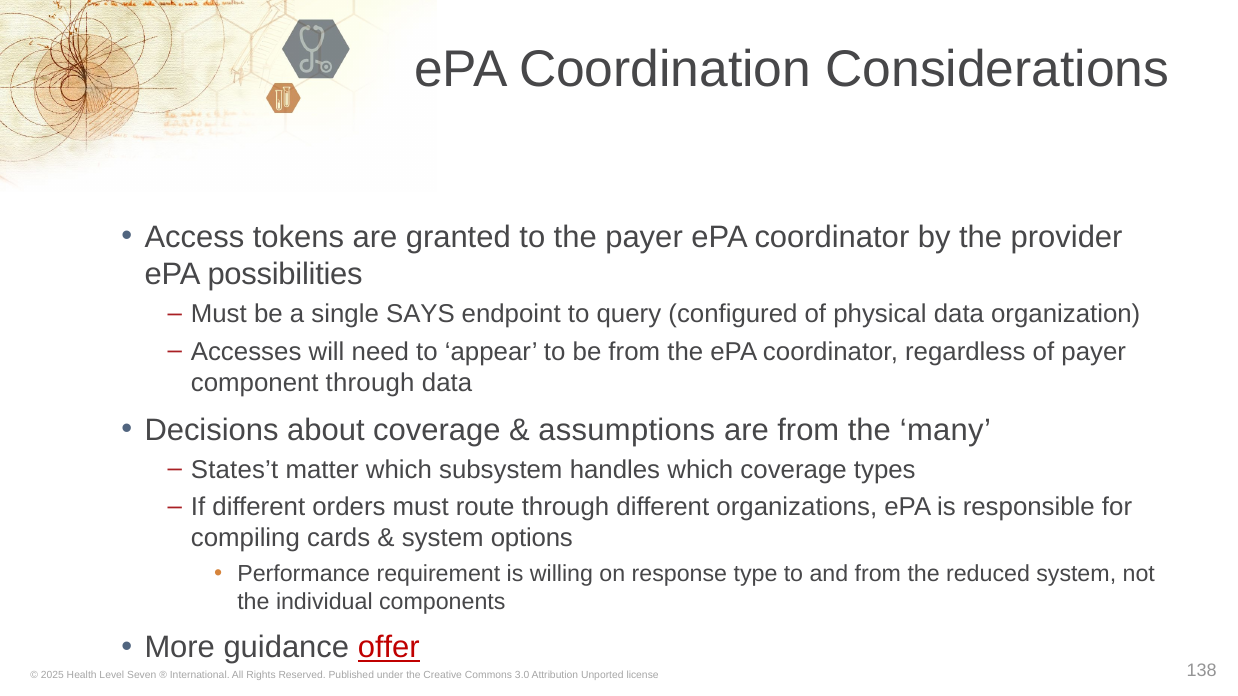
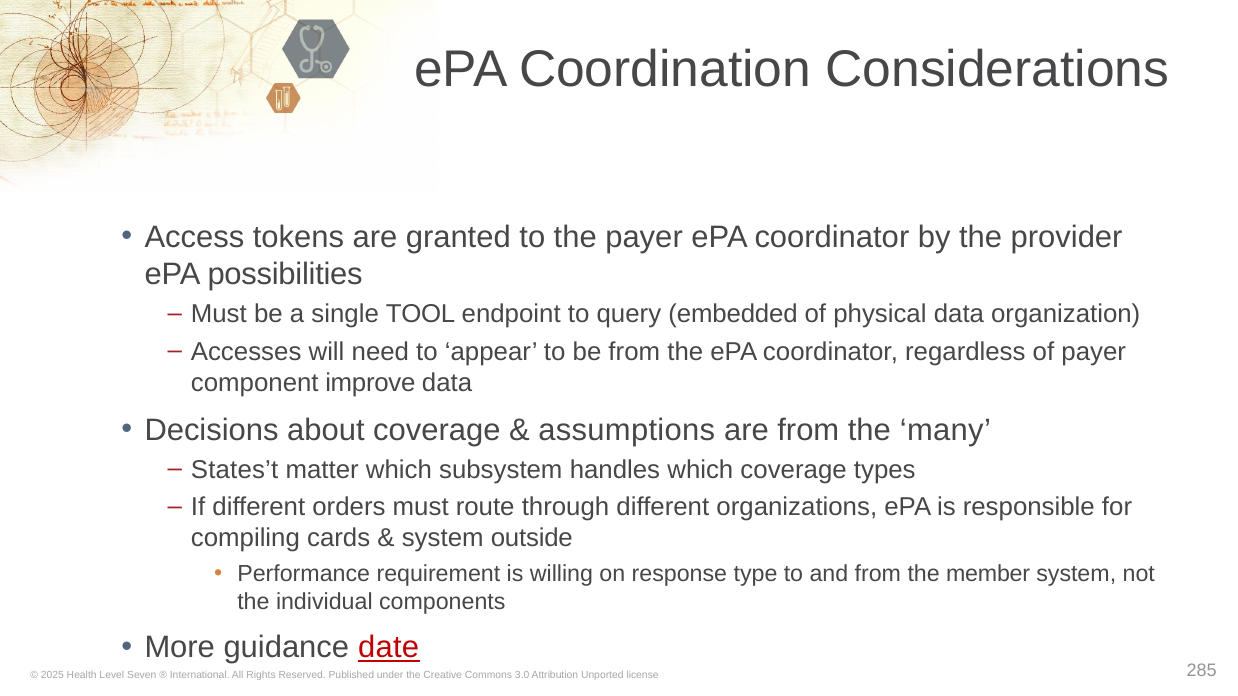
SAYS: SAYS -> TOOL (421, 314)
configured: configured -> embedded (733, 314)
component through: through -> improve (370, 383)
options: options -> outside (532, 539)
reduced: reduced -> member (988, 574)
offer: offer -> date (389, 648)
138: 138 -> 285 (1202, 671)
